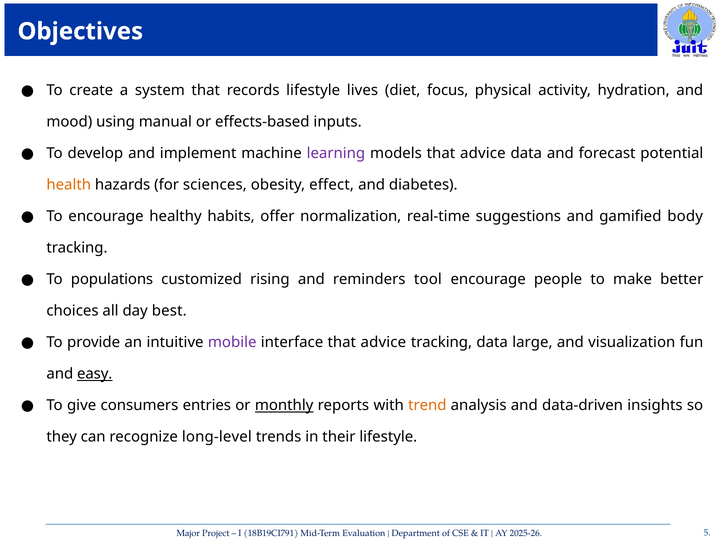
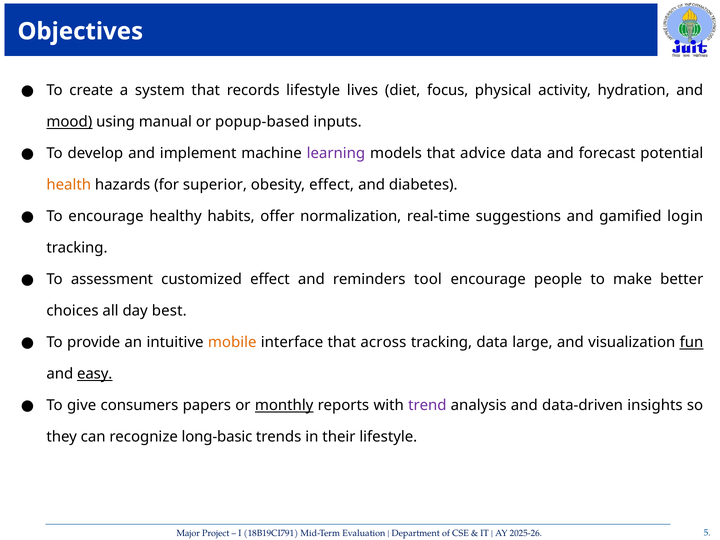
mood underline: none -> present (69, 122)
effects-based: effects-based -> popup-based (262, 122)
sciences: sciences -> superior (215, 185)
body: body -> login (685, 216)
populations: populations -> assessment (112, 279)
customized rising: rising -> effect (270, 279)
mobile colour: purple -> orange (232, 342)
interface that advice: advice -> across (383, 342)
fun underline: none -> present (692, 342)
entries: entries -> papers (207, 405)
trend colour: orange -> purple (427, 405)
long-level: long-level -> long-basic (217, 437)
